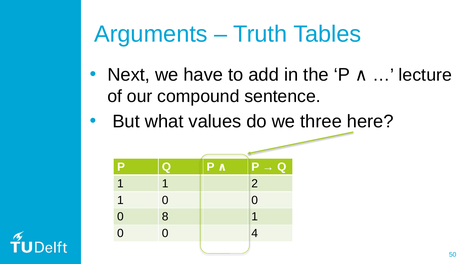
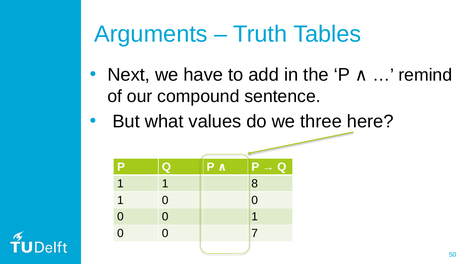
lecture: lecture -> remind (425, 75)
2: 2 -> 8 (255, 184)
8: 8 -> 0 (165, 217)
4: 4 -> 7 (255, 234)
